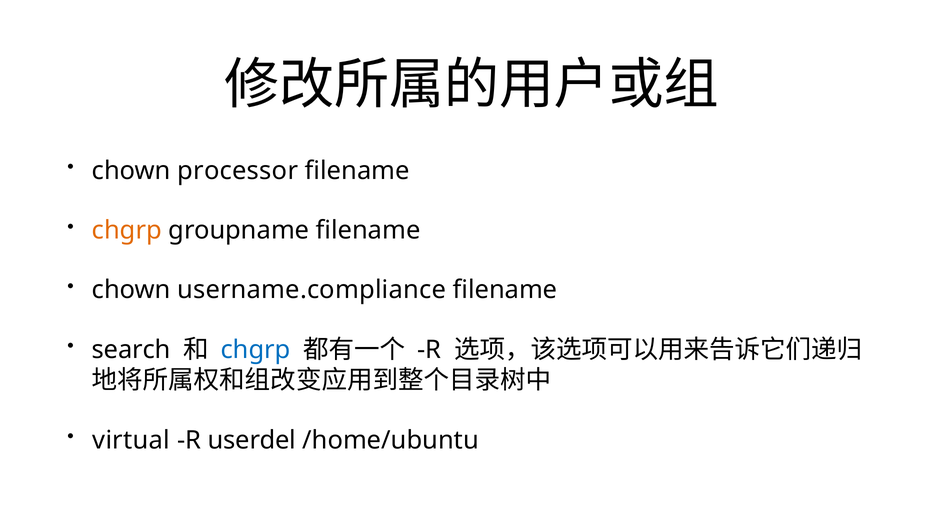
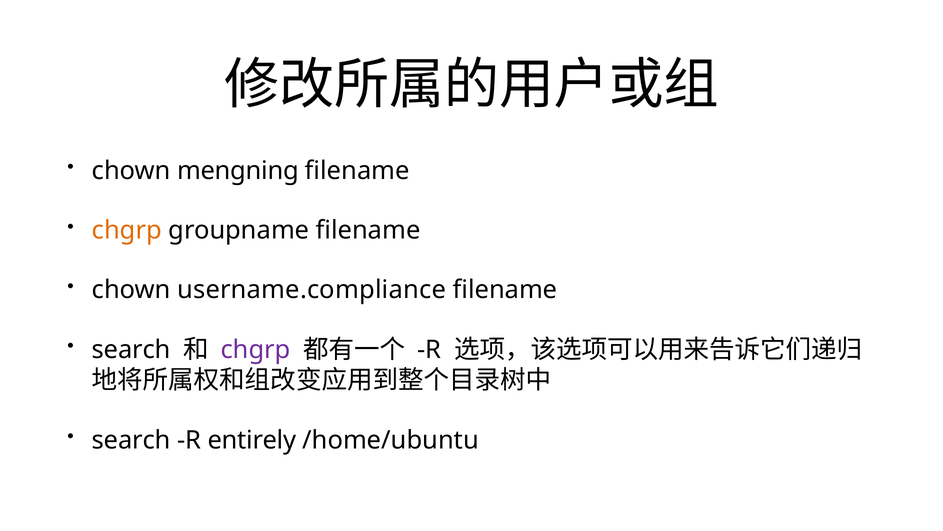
processor: processor -> mengning (238, 171)
chgrp colour: blue -> purple (256, 349)
virtual: virtual -> search (131, 440)
userdel: userdel -> entirely (252, 440)
